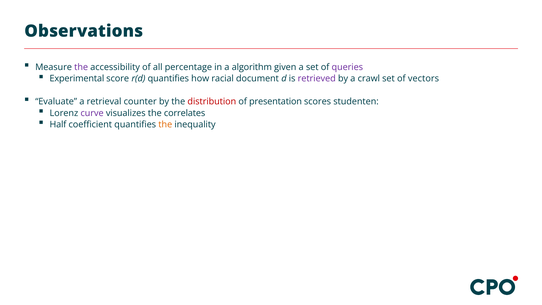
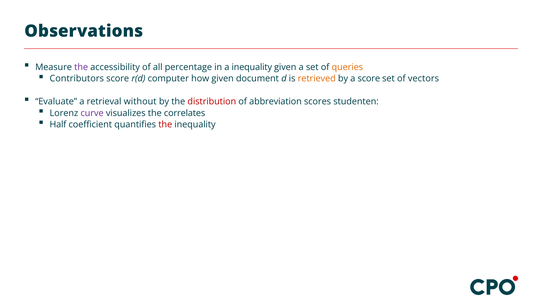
a algorithm: algorithm -> inequality (252, 67)
queries colour: purple -> orange (347, 67)
Experimental: Experimental -> Contributors (77, 79)
r(d quantifies: quantifies -> computer (168, 79)
how racial: racial -> given (223, 79)
retrieved colour: purple -> orange (317, 79)
a crawl: crawl -> score (369, 79)
counter: counter -> without (140, 102)
presentation: presentation -> abbreviation (275, 102)
the colour: orange -> red (165, 124)
